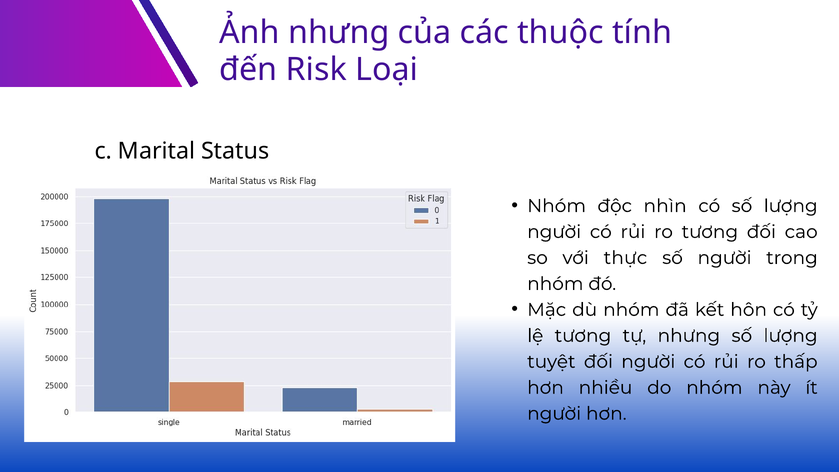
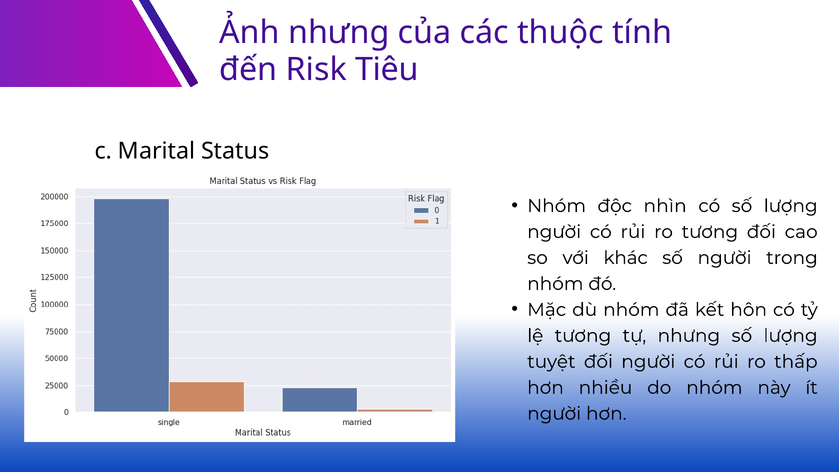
Loại: Loại -> Tiêu (387, 70)
thực: thực -> khác (626, 258)
